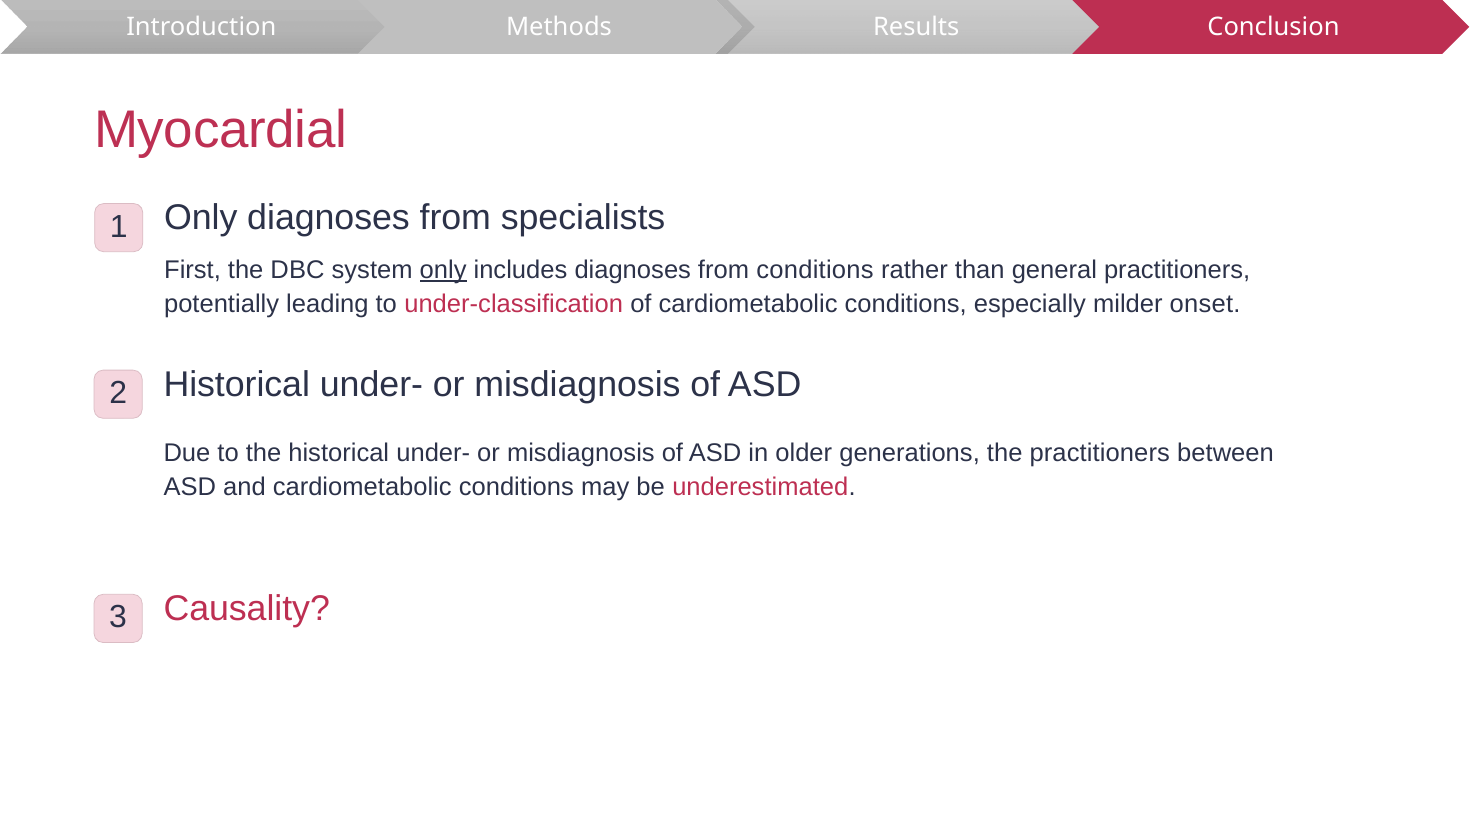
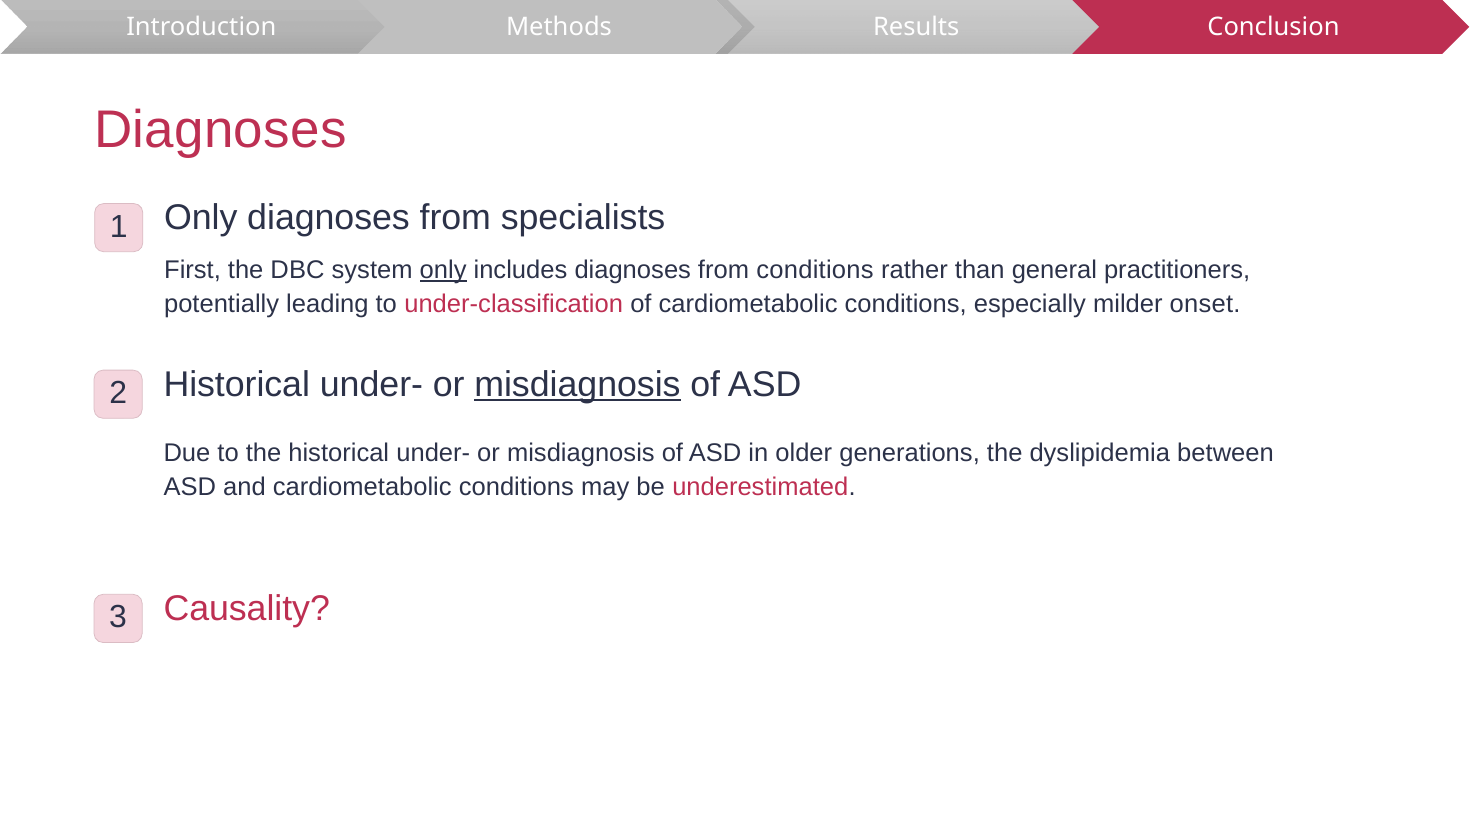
Myocardial: Myocardial -> Diagnoses (220, 130)
misdiagnosis underline: none -> present (577, 384)
the practitioners: practitioners -> dyslipidemia (1100, 453)
